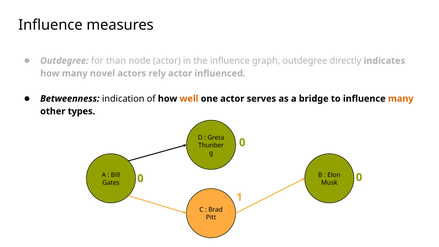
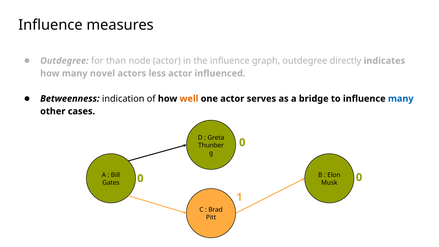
rely: rely -> less (157, 73)
many colour: orange -> blue (401, 99)
types: types -> cases (81, 111)
